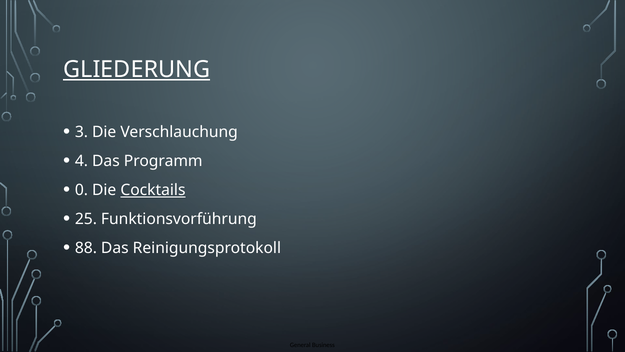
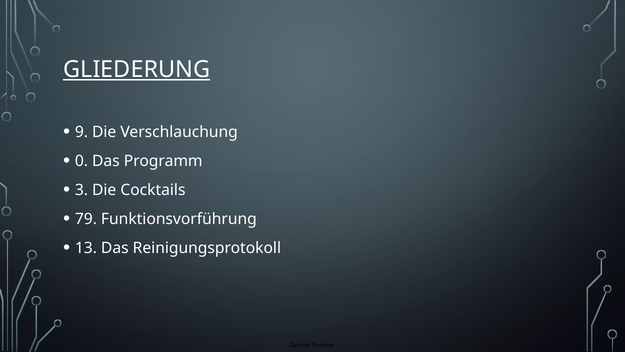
3: 3 -> 9 (81, 132)
4: 4 -> 0 (81, 161)
0: 0 -> 3 (81, 190)
Cocktails underline: present -> none (153, 190)
25: 25 -> 79 (86, 219)
88: 88 -> 13 (86, 248)
